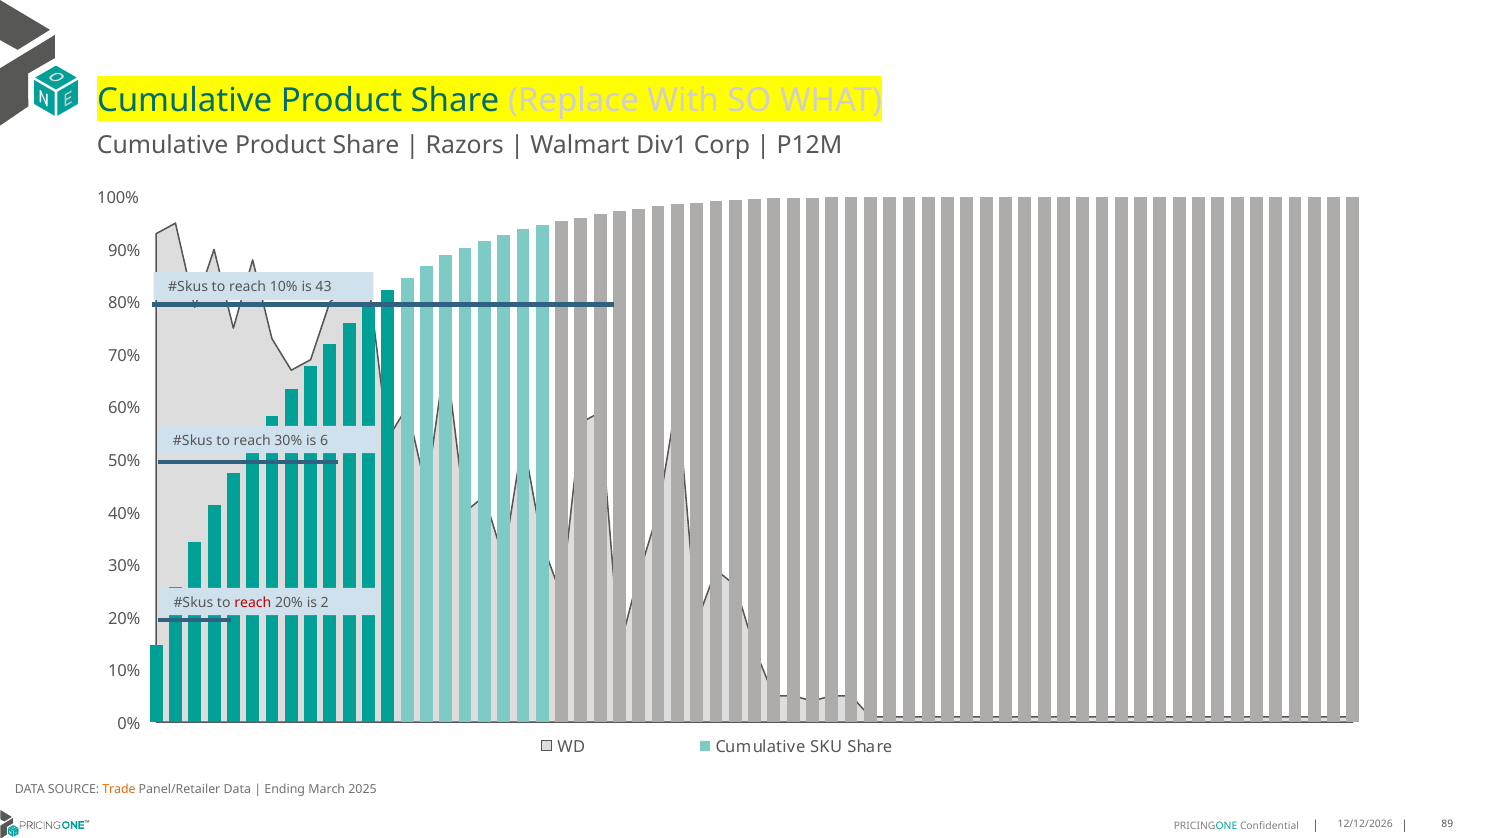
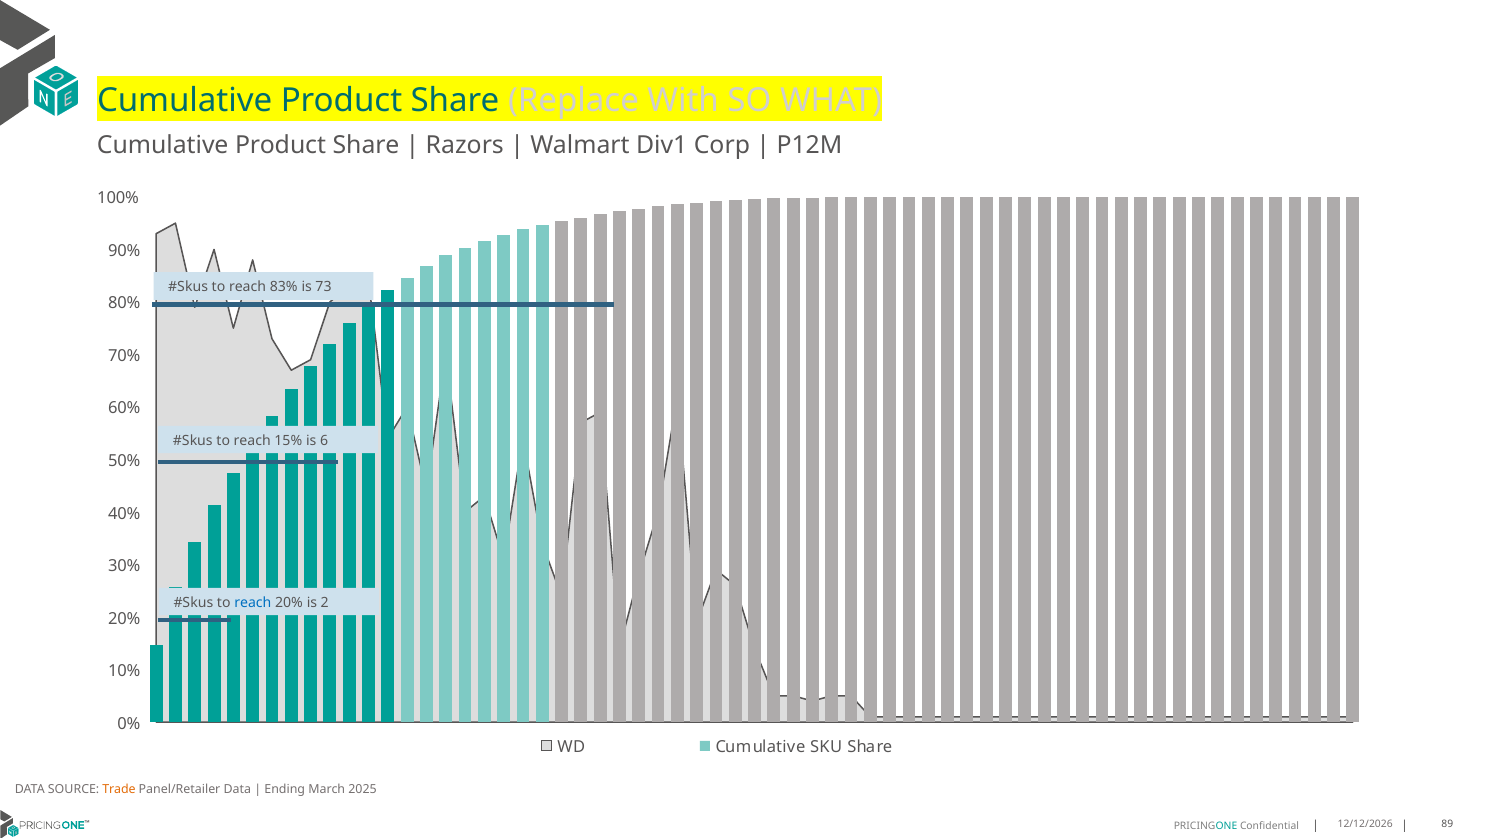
reach 10%: 10% -> 83% (284, 287)
43: 43 -> 73 (324, 287)
reach 30%: 30% -> 15% (288, 441)
reach colour: red -> blue (253, 603)
